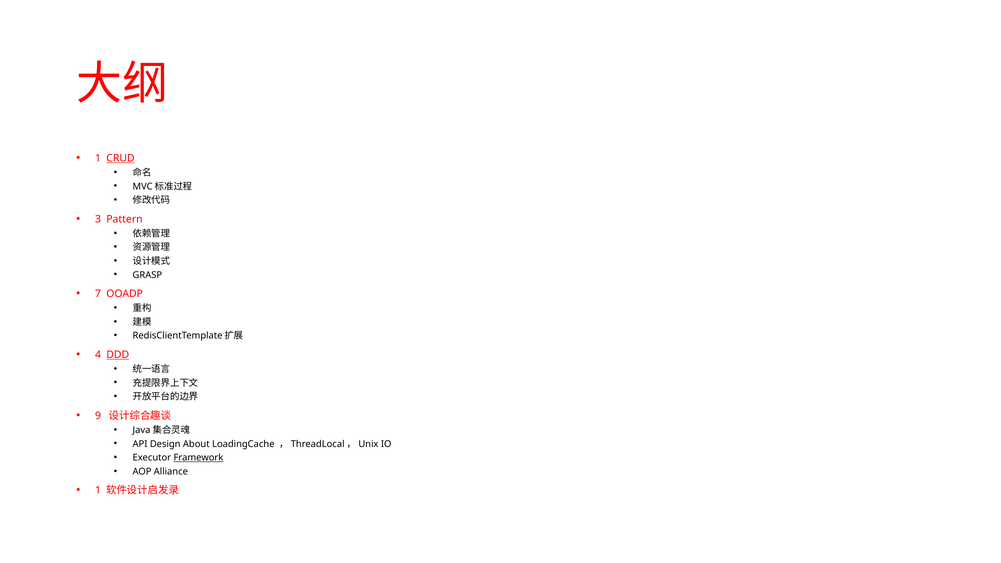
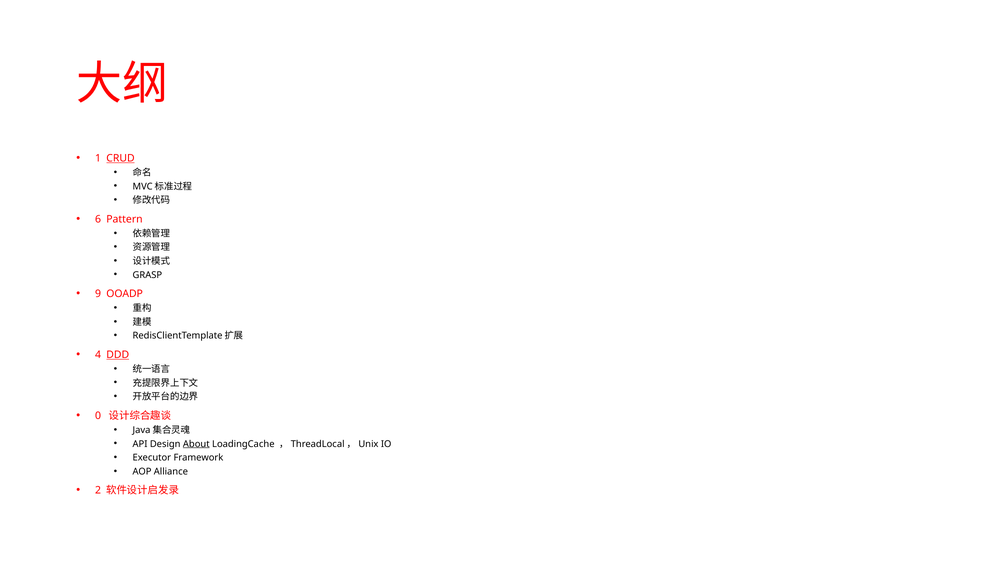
3: 3 -> 6 (98, 219)
7: 7 -> 9 (98, 294)
9: 9 -> 0 (98, 416)
About underline: none -> present (196, 444)
Framework underline: present -> none (198, 458)
1: 1 -> 2 (98, 491)
